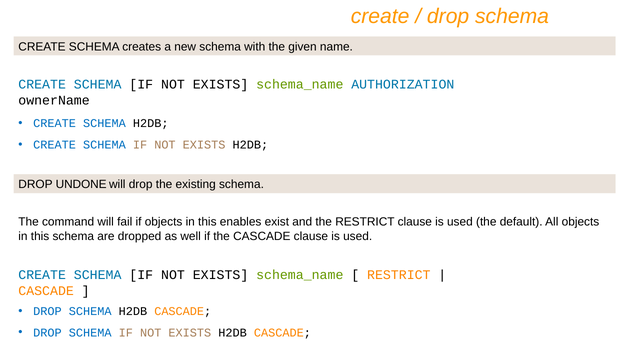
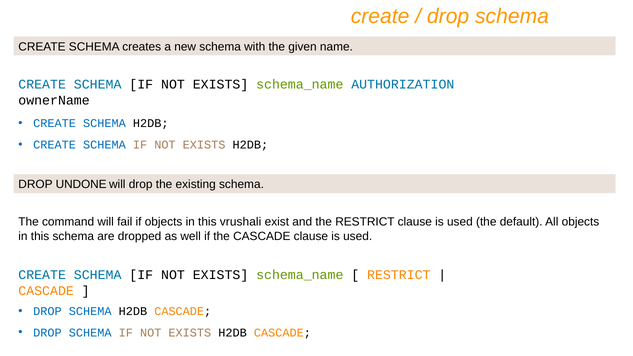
enables: enables -> vrushali (241, 222)
